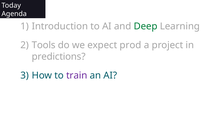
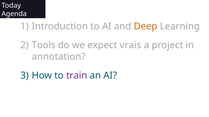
Deep colour: green -> orange (146, 26)
prod: prod -> vrais (130, 45)
predictions: predictions -> annotation (59, 57)
